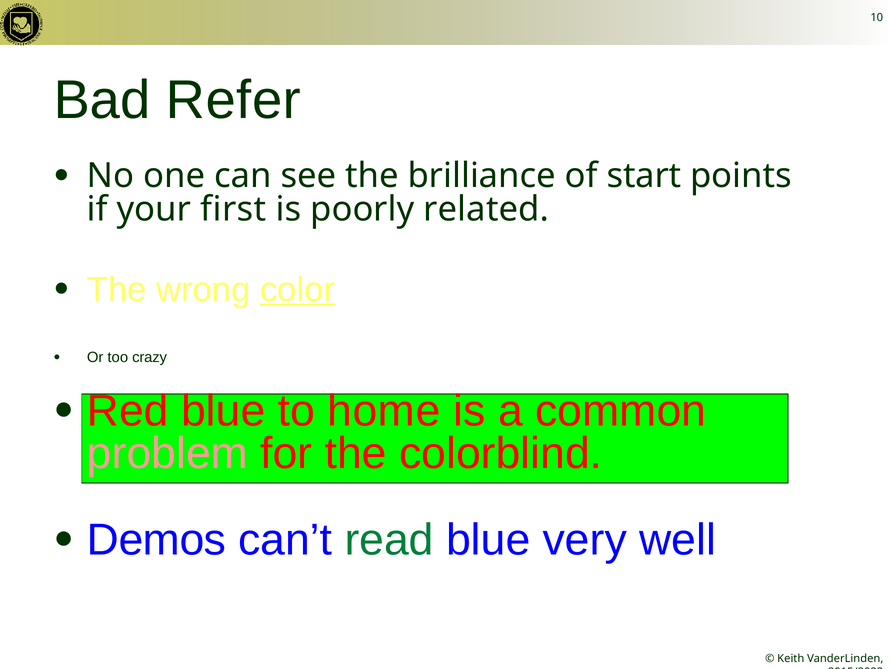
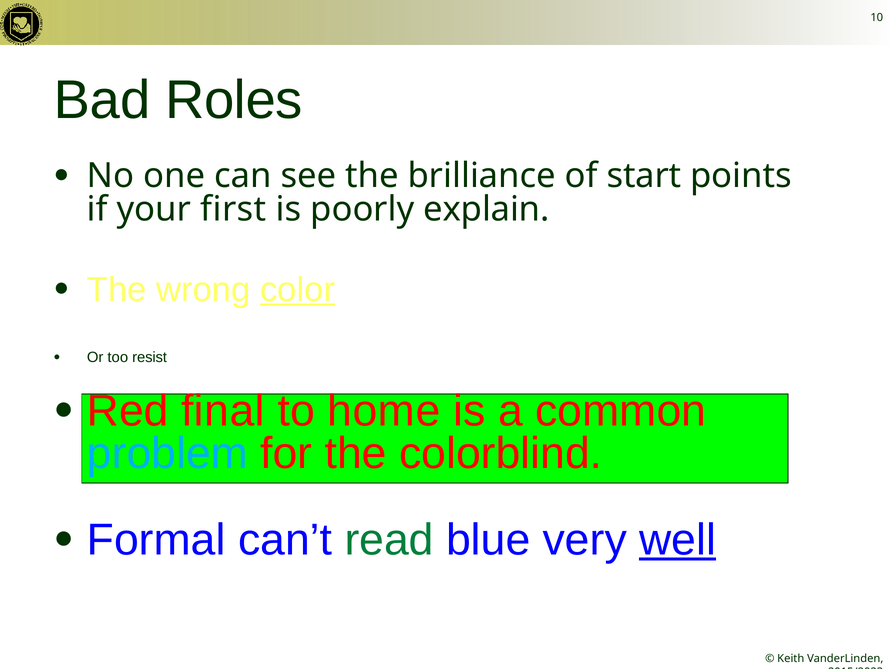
Refer: Refer -> Roles (234, 100)
related: related -> explain (486, 209)
crazy: crazy -> resist (150, 357)
Red blue: blue -> final (223, 411)
problem colour: pink -> light blue (167, 454)
Demos: Demos -> Formal (156, 540)
well underline: none -> present (678, 540)
